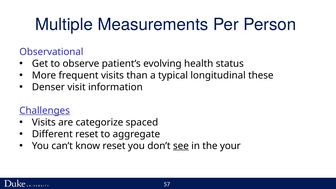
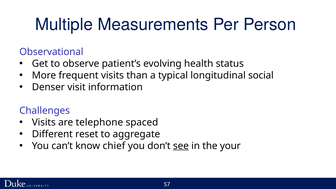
these: these -> social (261, 75)
Challenges underline: present -> none (45, 111)
categorize: categorize -> telephone (99, 122)
know reset: reset -> chief (114, 146)
